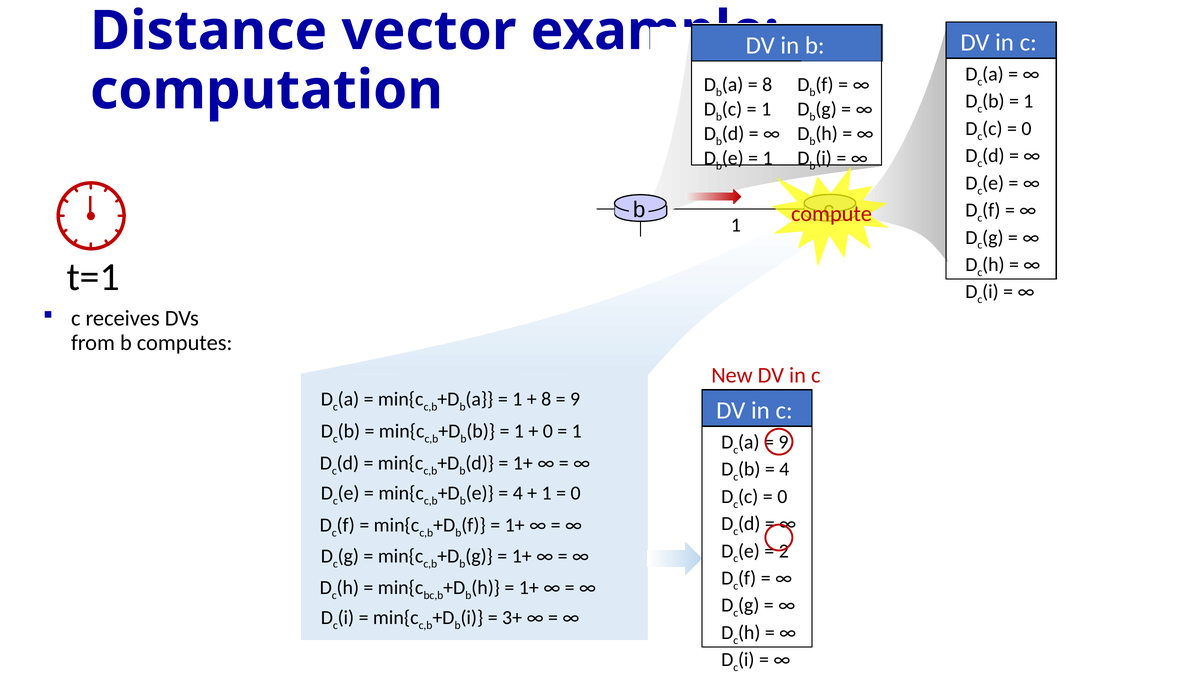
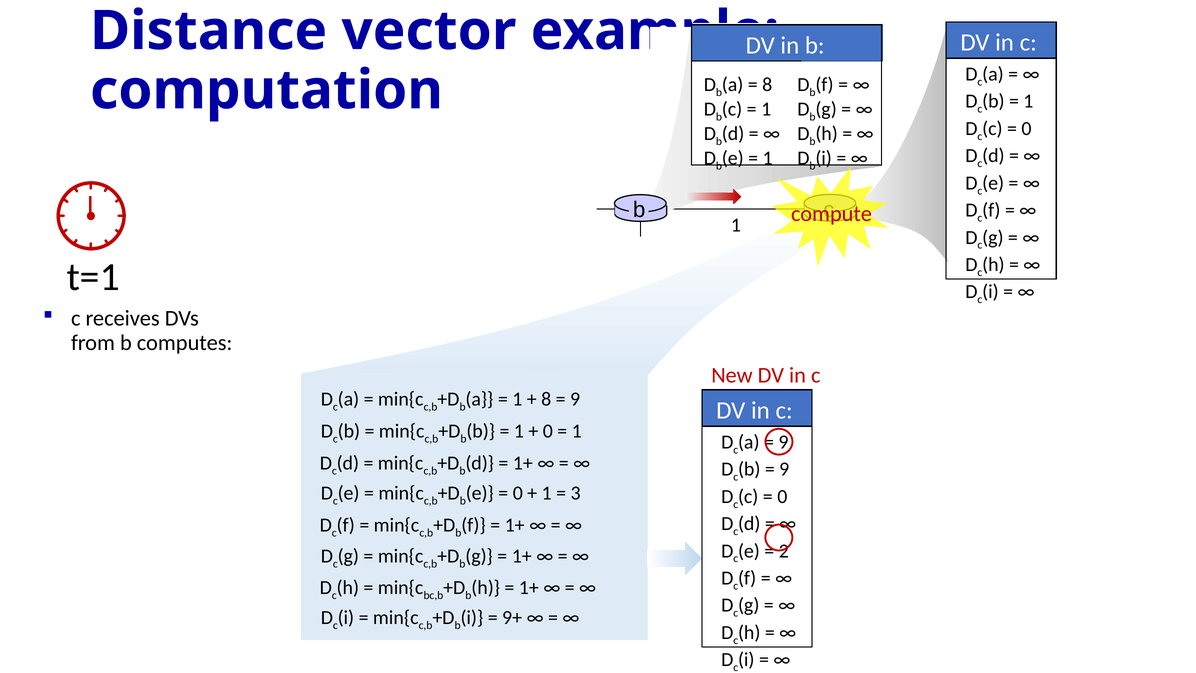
4: 4 -> 9 (784, 469)
4: 4 -> 0 (518, 493)
0: 0 -> 3 (576, 493)
3+: 3+ -> 9+ (512, 617)
